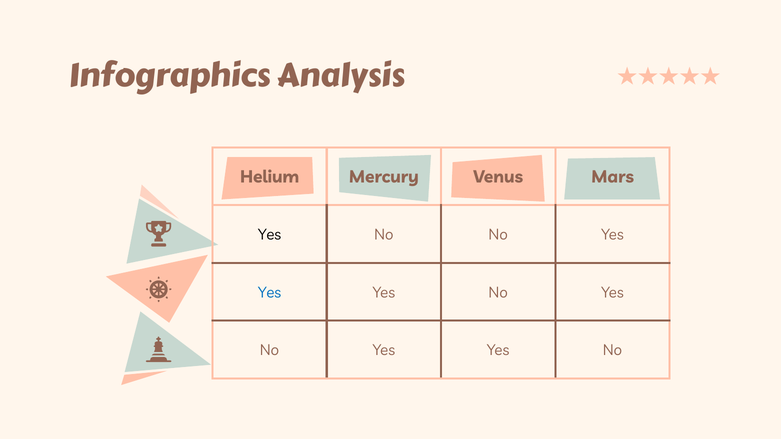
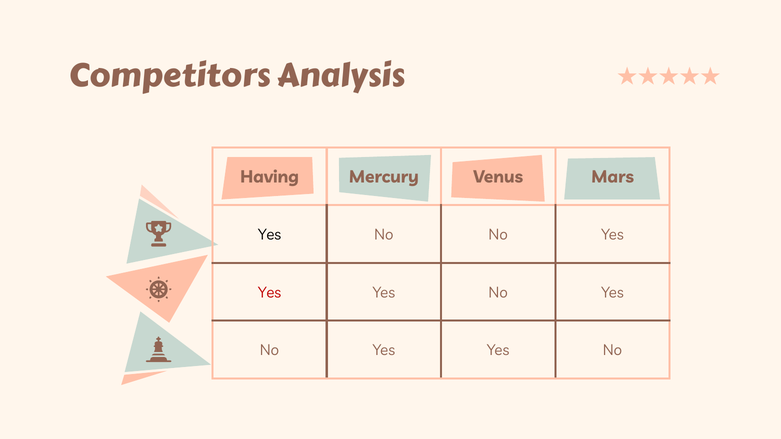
Infographics: Infographics -> Competitors (169, 76)
Helium: Helium -> Having (270, 177)
Yes colour: blue -> red (270, 293)
